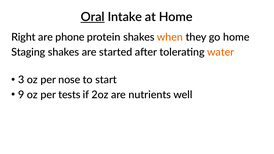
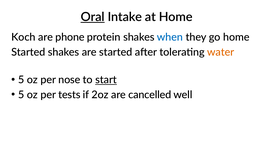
Right: Right -> Koch (23, 37)
when colour: orange -> blue (170, 37)
Staging: Staging -> Started (28, 52)
3: 3 -> 5 (21, 80)
start underline: none -> present (106, 80)
9: 9 -> 5 (21, 95)
nutrients: nutrients -> cancelled (150, 95)
